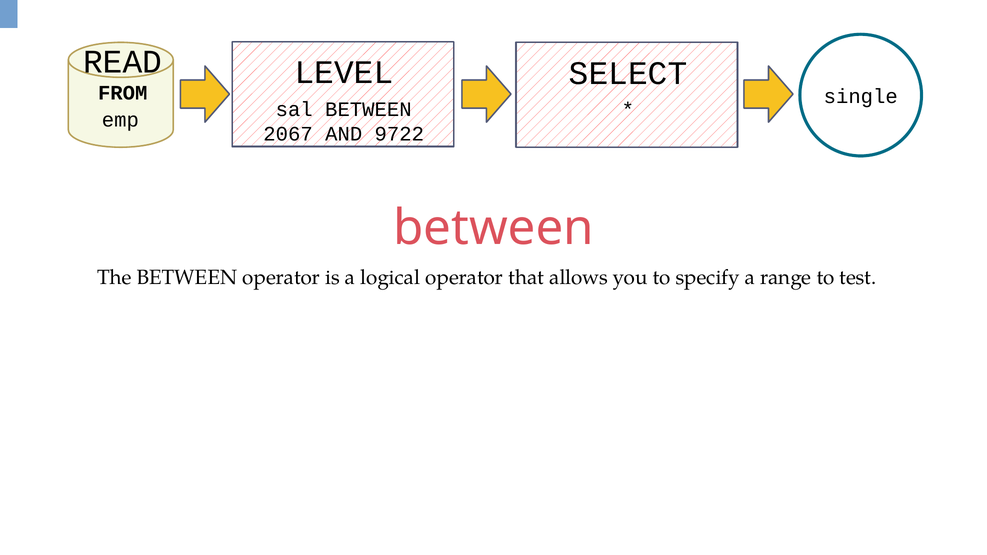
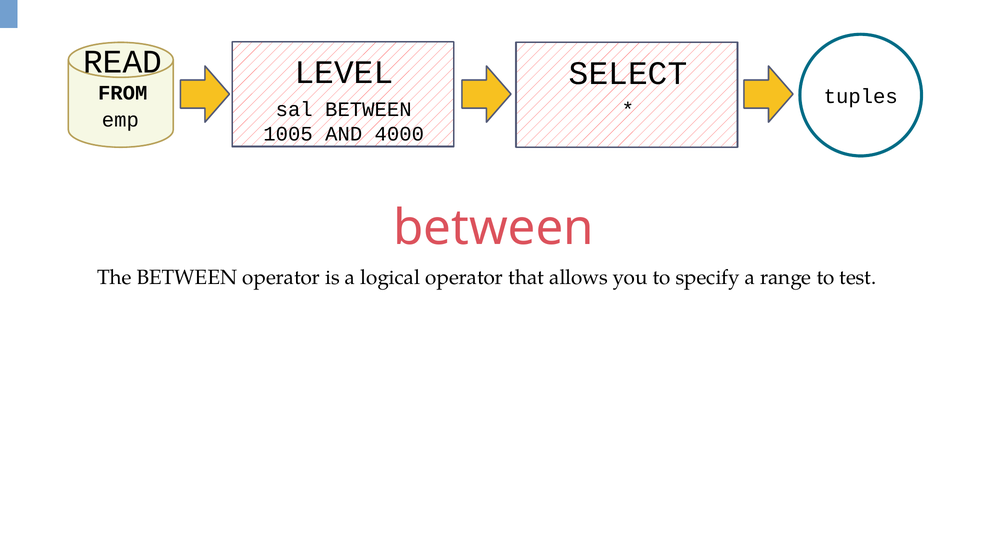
single: single -> tuples (861, 96)
2067: 2067 -> 1005 (288, 134)
9722: 9722 -> 4000 (399, 134)
